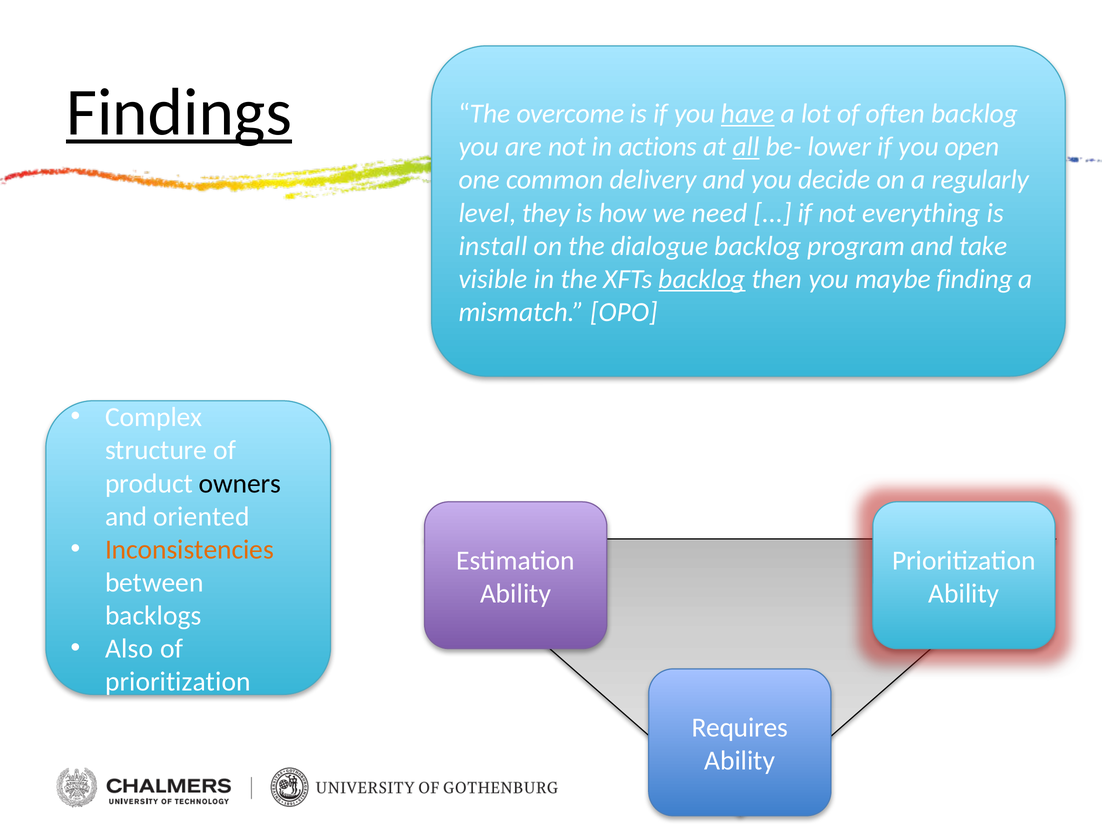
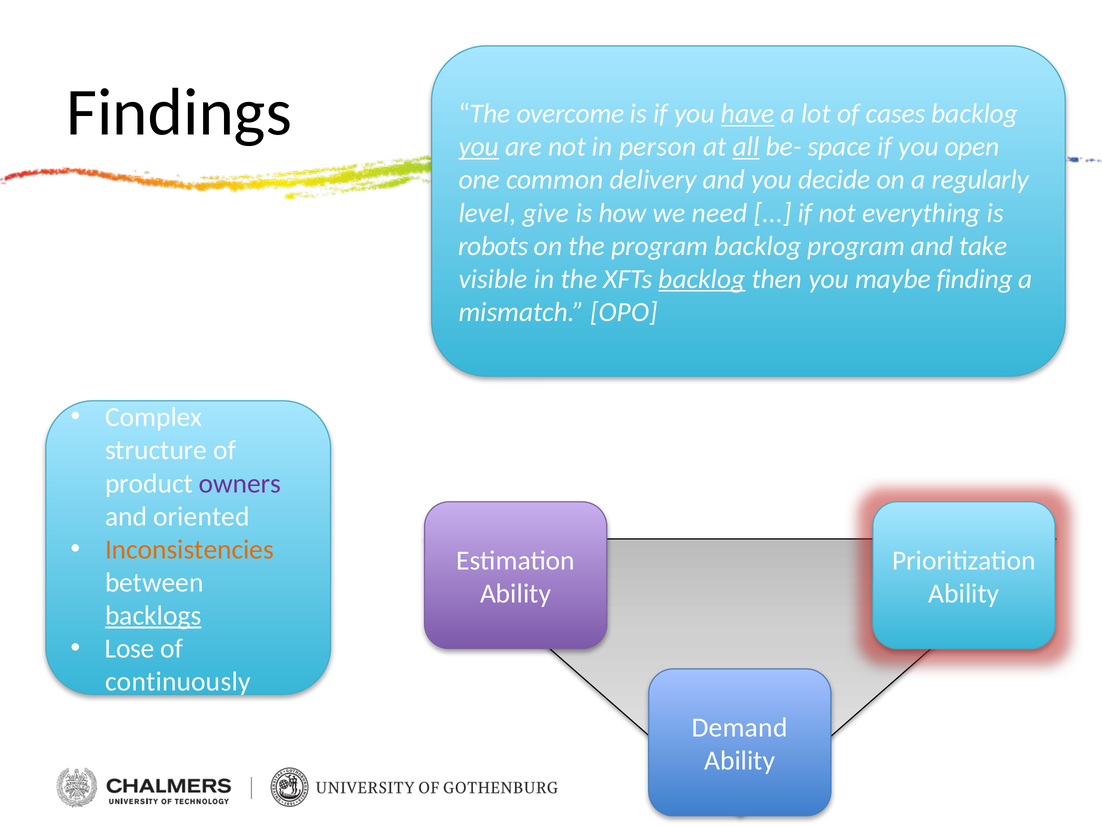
Findings underline: present -> none (179, 113)
often: often -> cases (896, 114)
you underline: none -> present (479, 147)
actions: actions -> person (658, 147)
lower: lower -> space (839, 147)
they: they -> give (546, 213)
install: install -> robots (493, 246)
the dialogue: dialogue -> program (660, 246)
owners colour: black -> purple (240, 484)
backlogs underline: none -> present (153, 616)
Also: Also -> Lose (130, 649)
prioritization: prioritization -> continuously (178, 682)
Requires: Requires -> Demand (740, 728)
